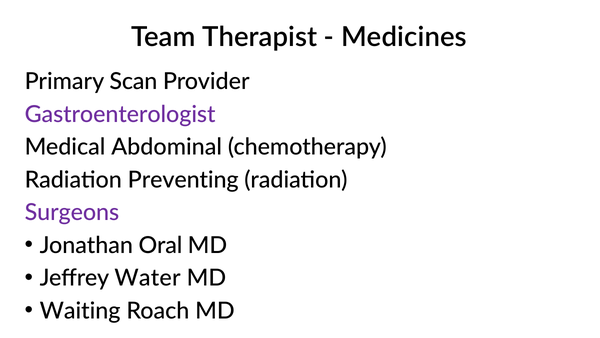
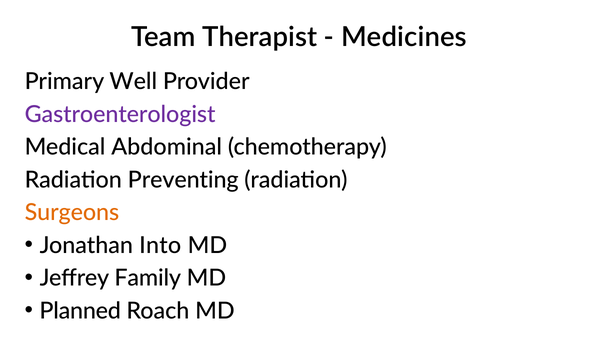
Scan: Scan -> Well (133, 82)
Surgeons colour: purple -> orange (72, 212)
Oral: Oral -> Into (160, 245)
Water: Water -> Family (148, 278)
Waiting: Waiting -> Planned (80, 311)
